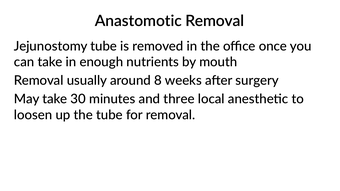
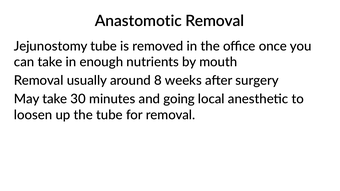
three: three -> going (179, 99)
